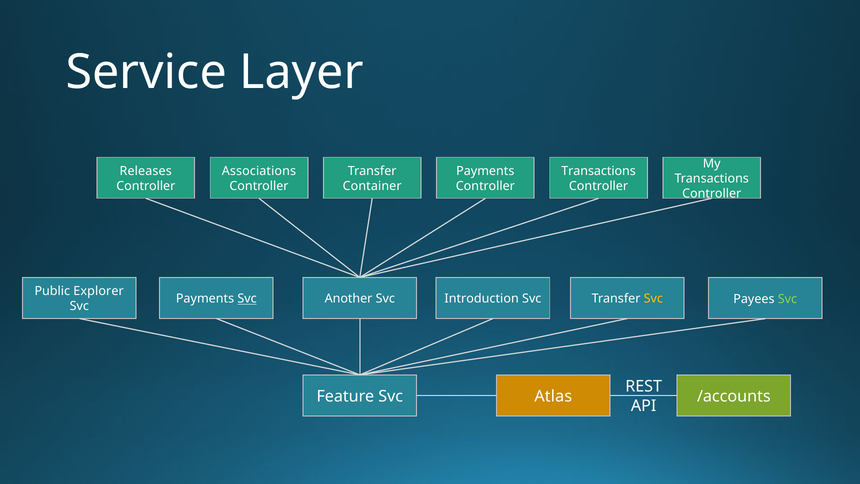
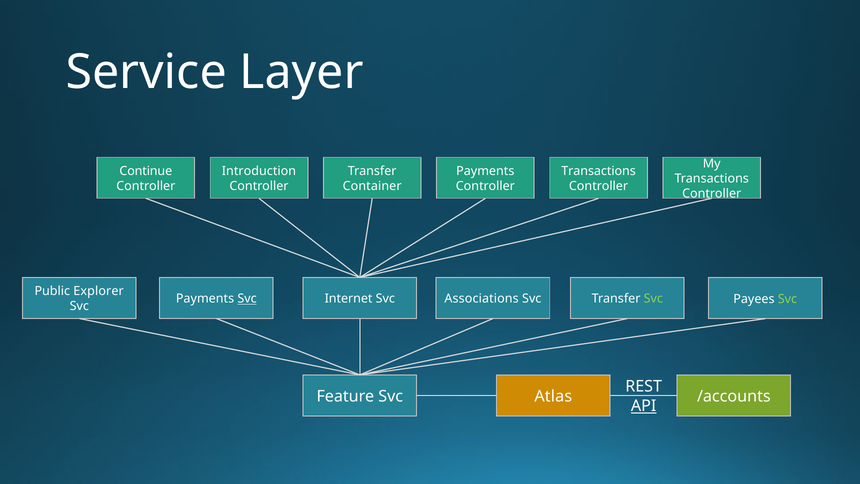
Releases: Releases -> Continue (146, 171)
Associations: Associations -> Introduction (259, 171)
Another: Another -> Internet (349, 299)
Introduction: Introduction -> Associations (482, 299)
Svc colour: yellow -> light green (653, 299)
API underline: none -> present (644, 406)
